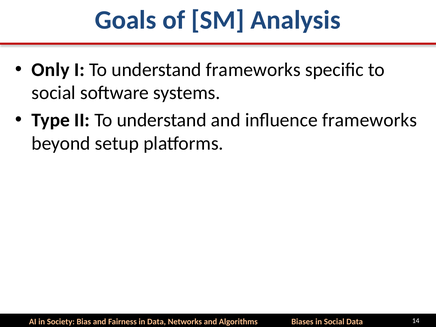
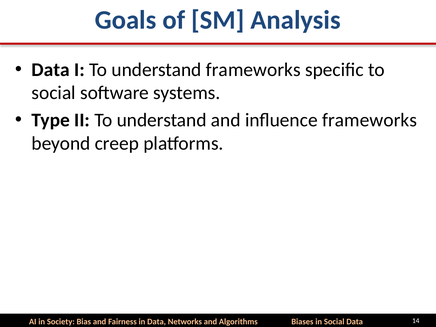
Only: Only -> Data (51, 70)
setup: setup -> creep (117, 143)
